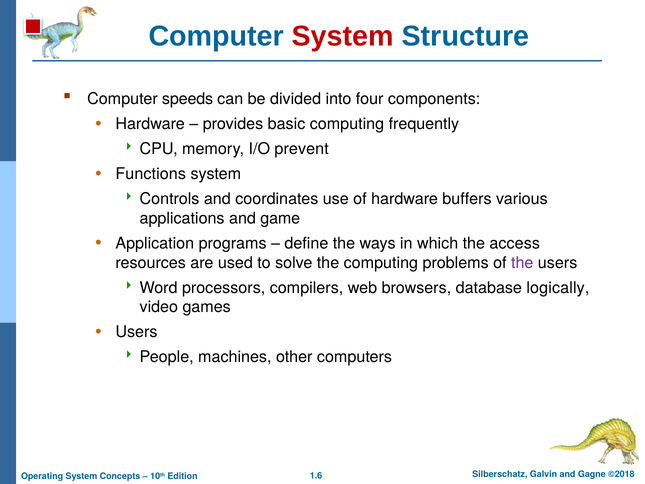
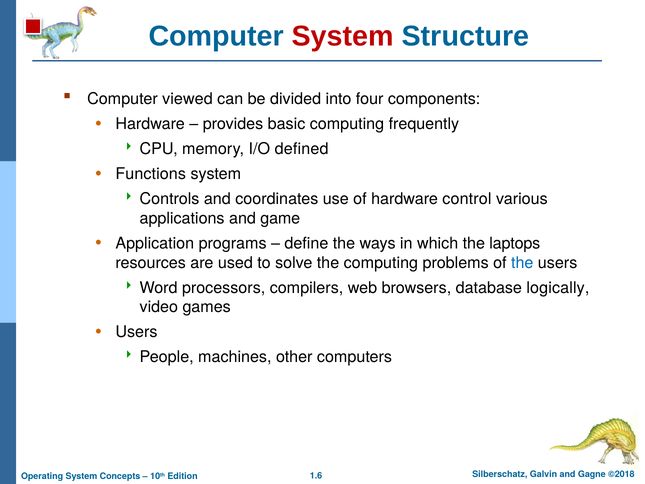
speeds: speeds -> viewed (187, 99)
prevent: prevent -> defined (302, 149)
buffers: buffers -> control (467, 199)
access: access -> laptops (515, 243)
the colour: purple -> blue (522, 263)
